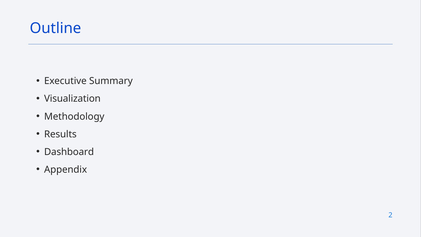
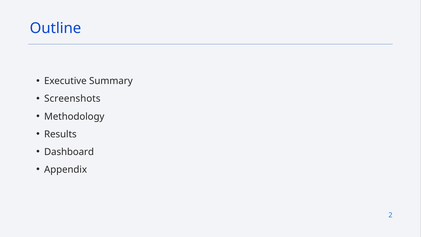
Visualization: Visualization -> Screenshots (72, 99)
